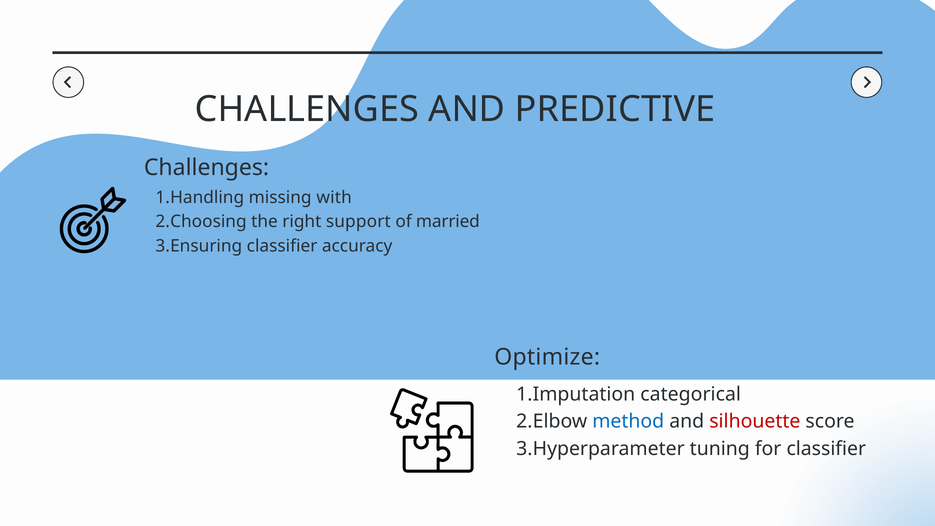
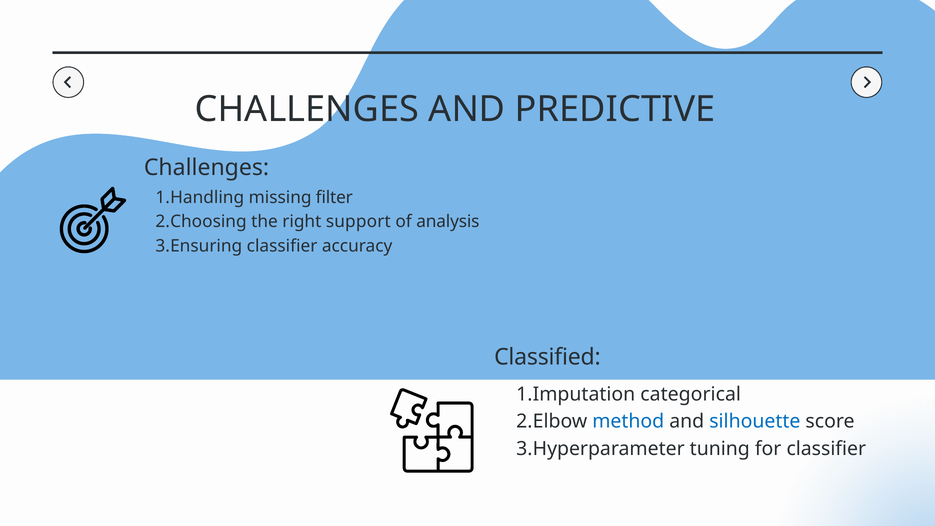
with: with -> filter (334, 197)
married: married -> analysis (448, 222)
Optimize: Optimize -> Classified (547, 357)
silhouette colour: red -> blue (755, 421)
